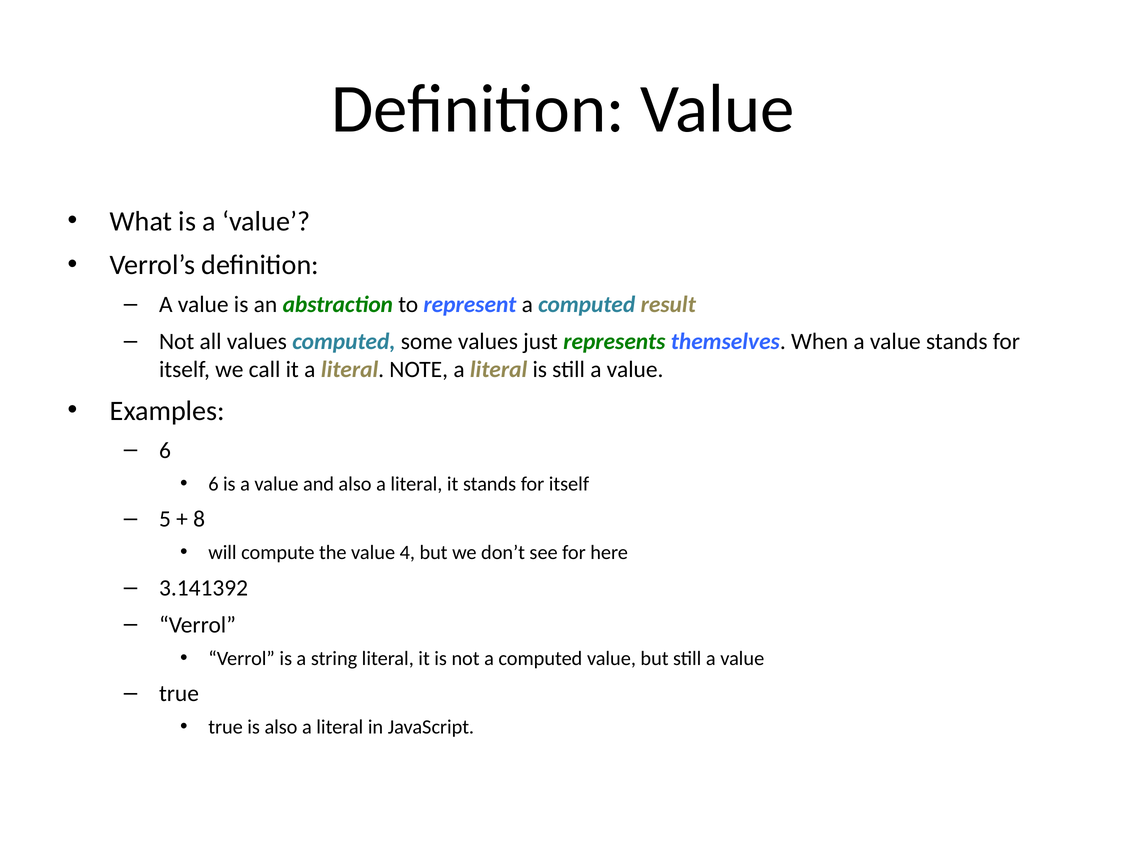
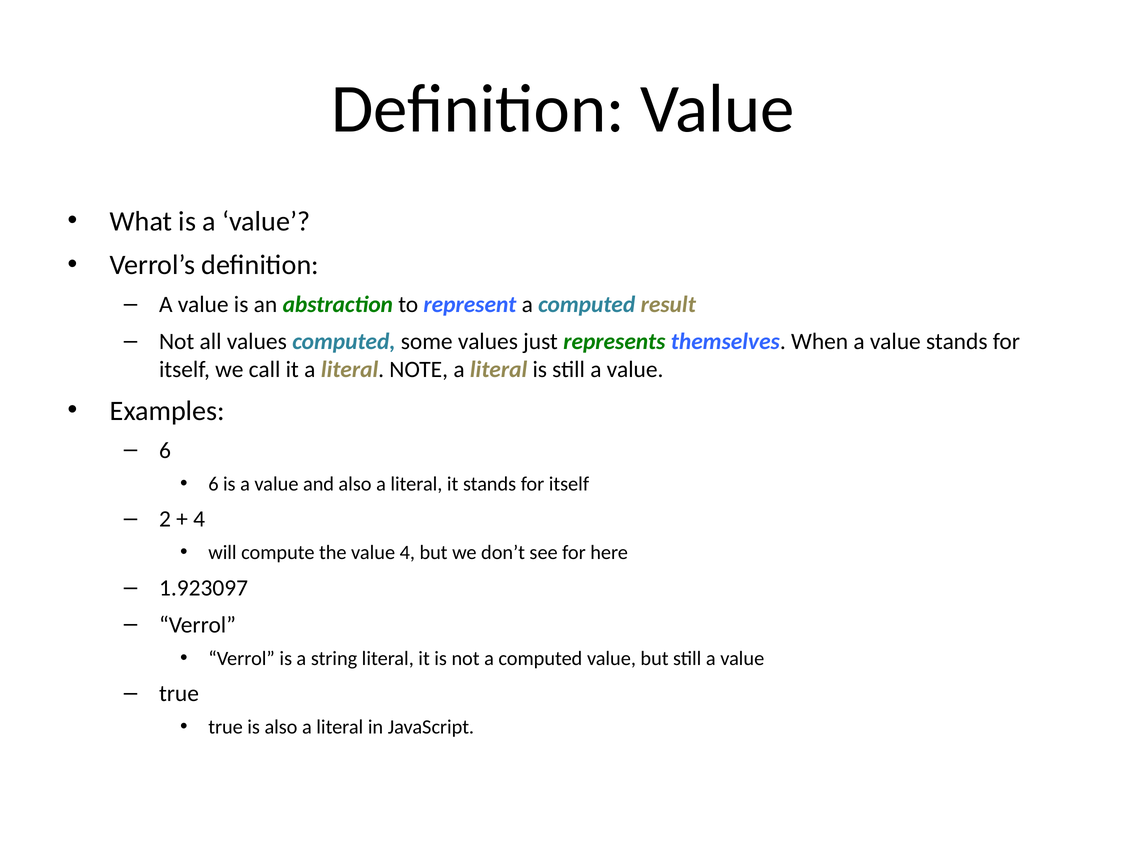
5: 5 -> 2 (165, 519)
8: 8 -> 4 (199, 519)
3.141392: 3.141392 -> 1.923097 (204, 588)
